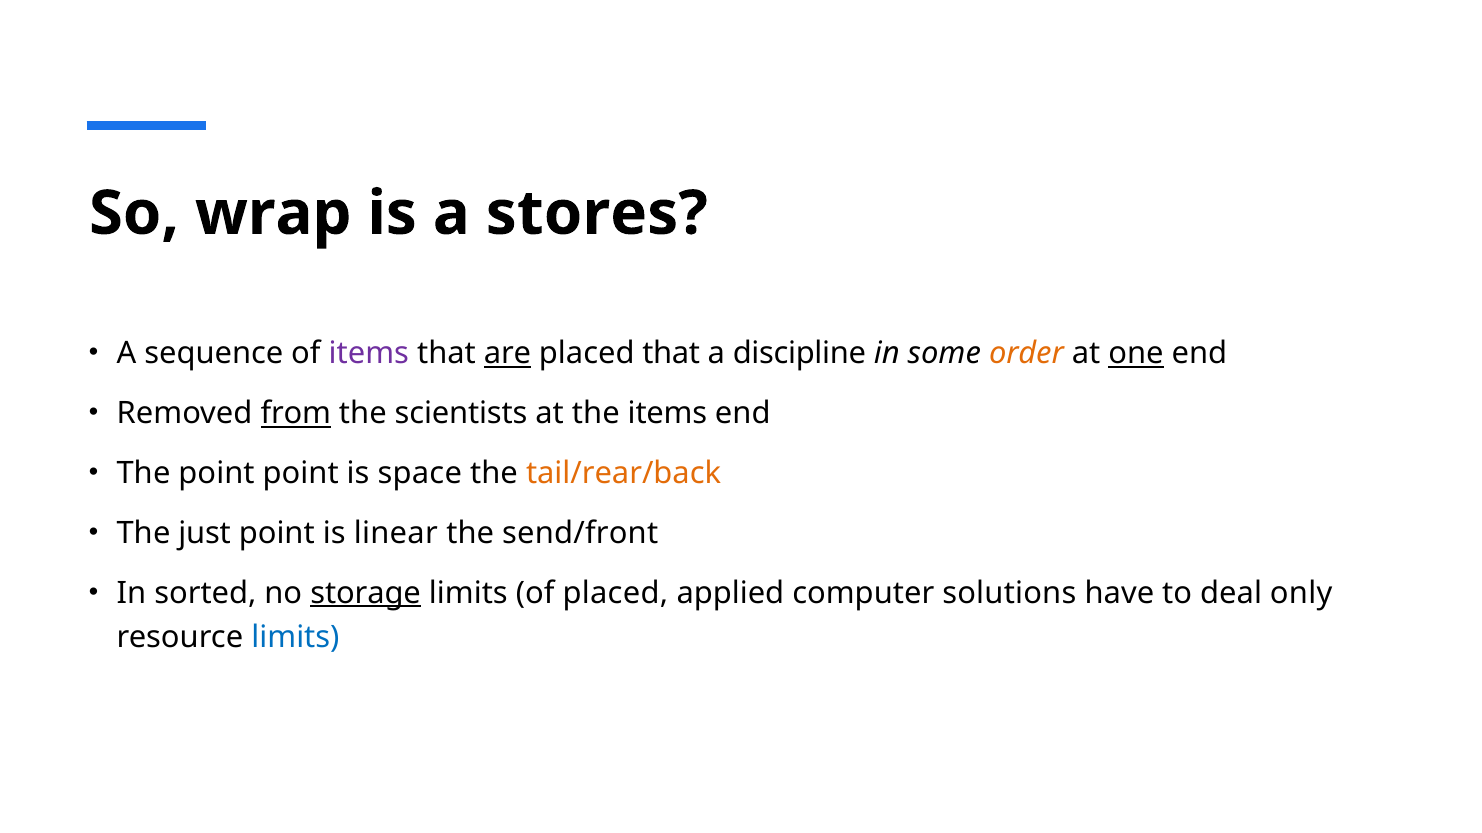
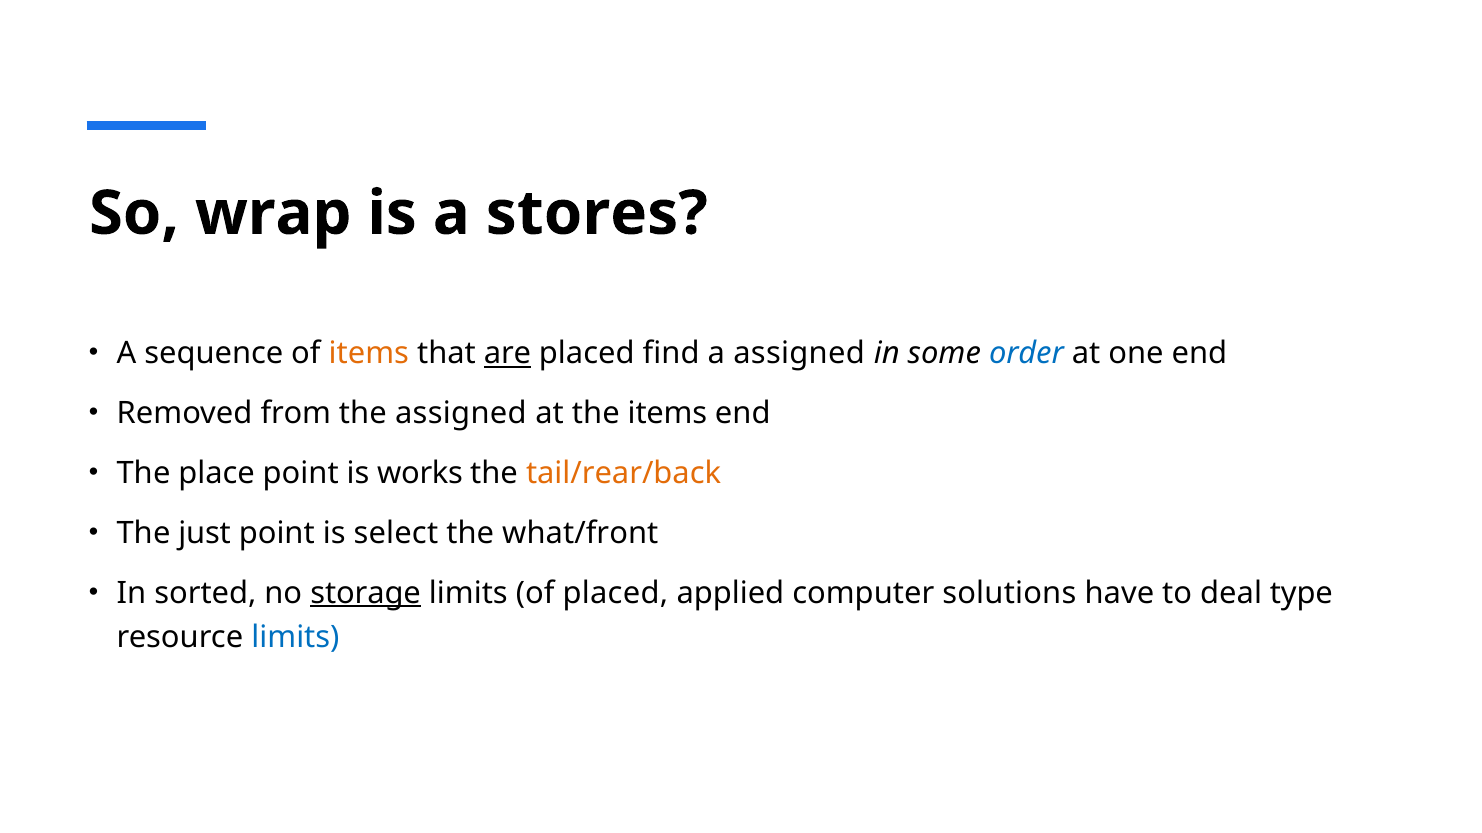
items colour: purple -> orange (369, 354)
placed that: that -> find (671, 354)
a discipline: discipline -> assigned (799, 354)
order colour: orange -> blue (1026, 354)
one underline: present -> none (1136, 354)
from underline: present -> none (296, 414)
the scientists: scientists -> assigned (461, 414)
The point: point -> place (217, 474)
space: space -> works (420, 474)
linear: linear -> select (396, 533)
send/front: send/front -> what/front (580, 533)
only: only -> type (1301, 593)
